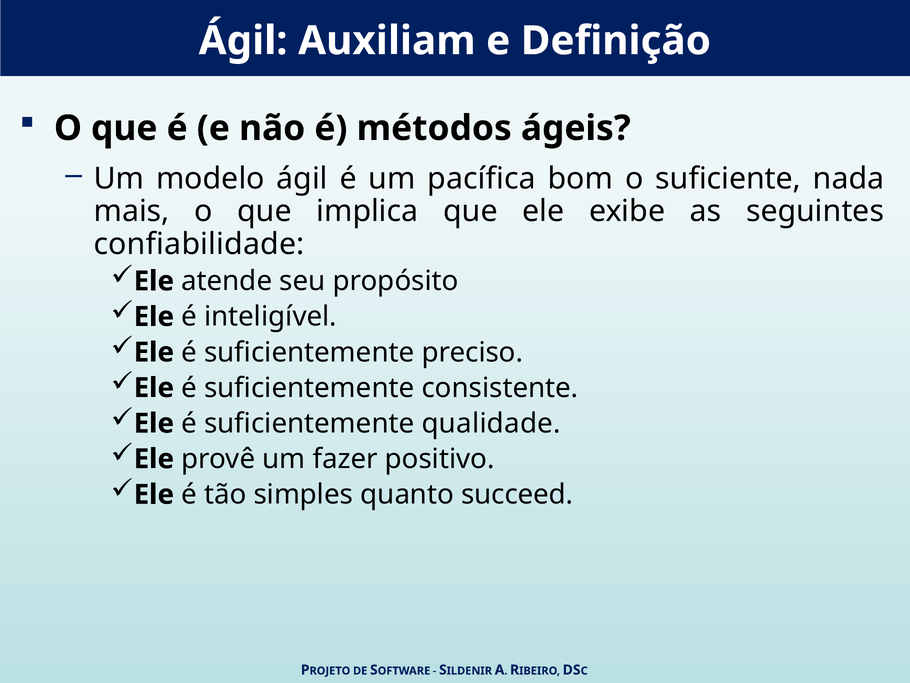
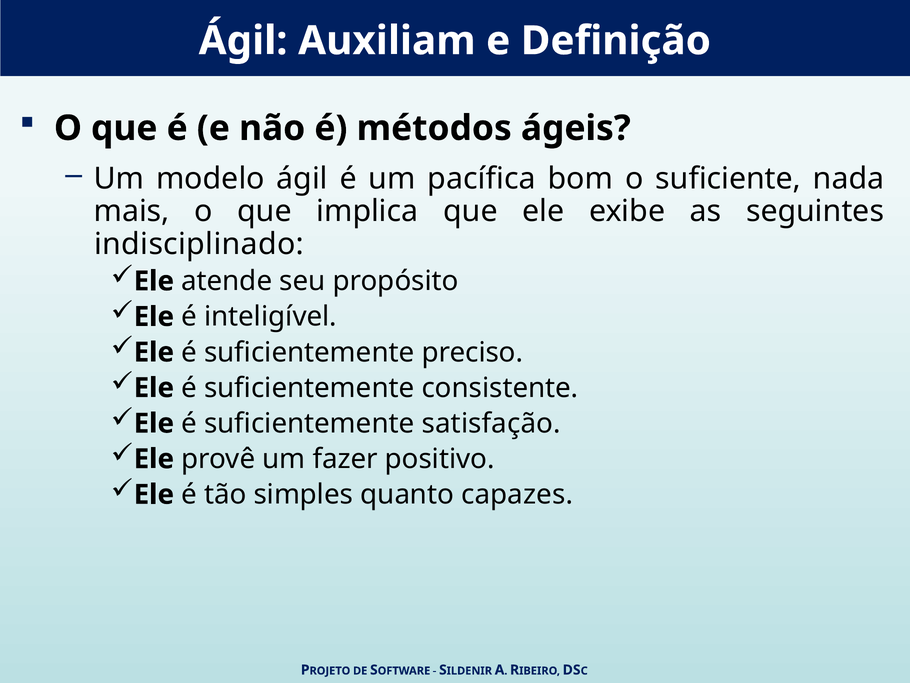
confiabilidade: confiabilidade -> indisciplinado (199, 244)
qualidade: qualidade -> satisfação (491, 423)
succeed: succeed -> capazes (517, 494)
